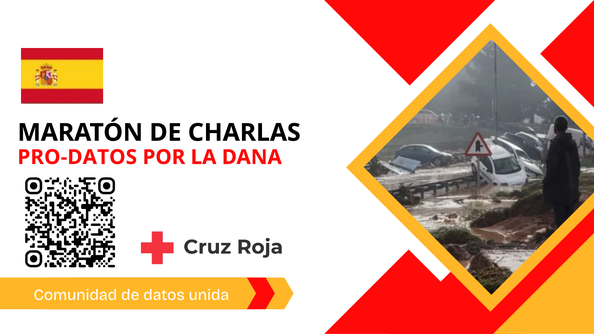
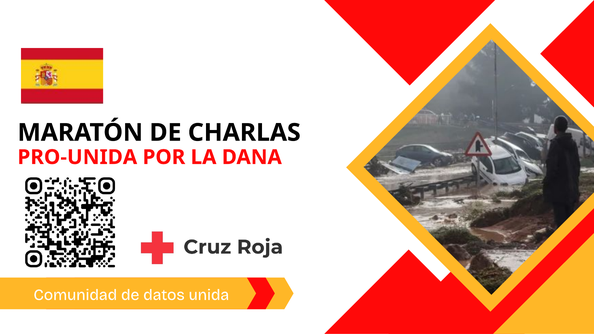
PRO-DATOS: PRO-DATOS -> PRO-UNIDA (77, 157)
